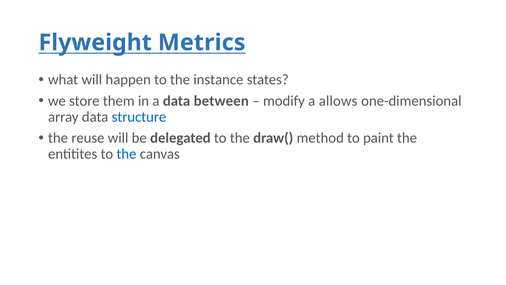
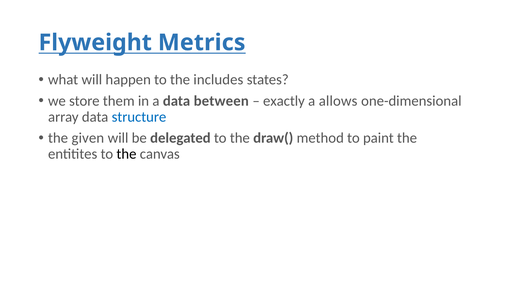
instance: instance -> includes (218, 80)
modify: modify -> exactly (284, 101)
reuse: reuse -> given (88, 138)
the colour: blue -> black (126, 154)
